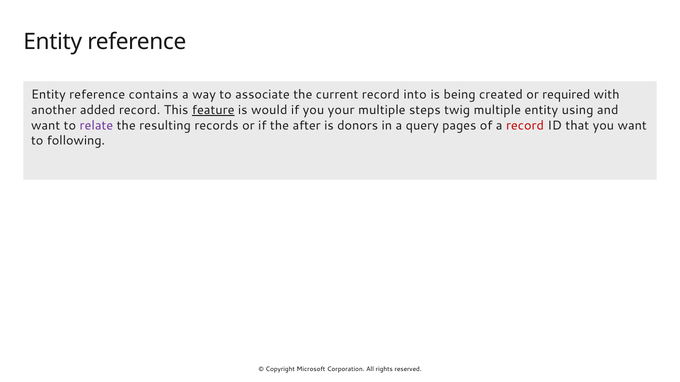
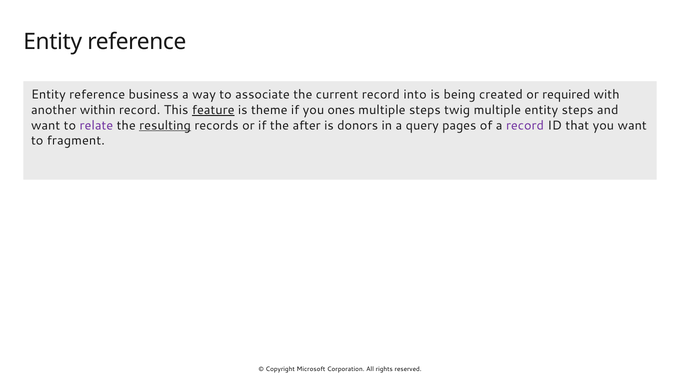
contains: contains -> business (154, 95)
added: added -> within (98, 110)
would: would -> theme (269, 110)
your: your -> ones (341, 110)
entity using: using -> steps (578, 110)
resulting underline: none -> present (165, 125)
record colour: red -> purple (525, 125)
following: following -> fragment (76, 141)
